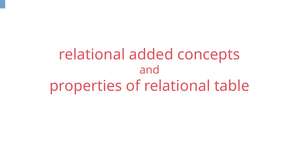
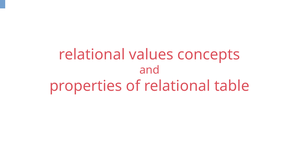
added: added -> values (151, 55)
